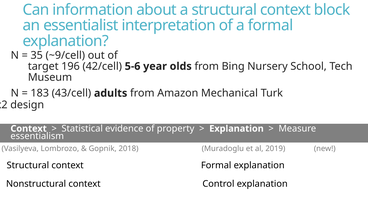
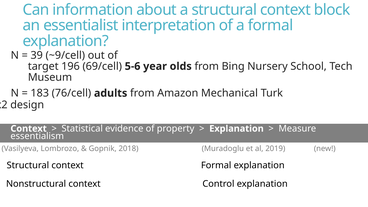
35: 35 -> 39 (37, 55)
42/cell: 42/cell -> 69/cell (102, 66)
43/cell: 43/cell -> 76/cell (71, 93)
